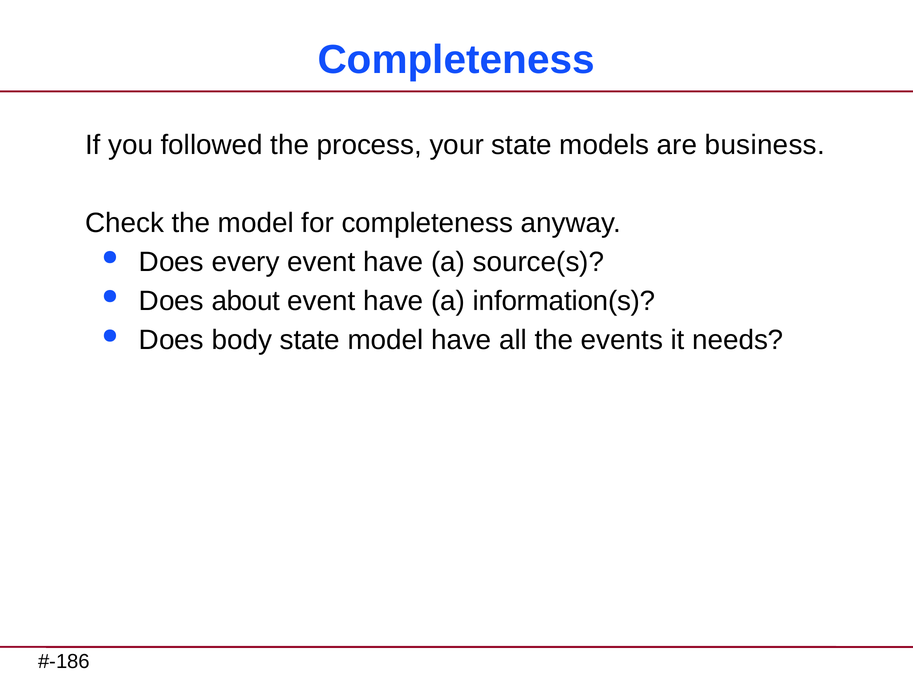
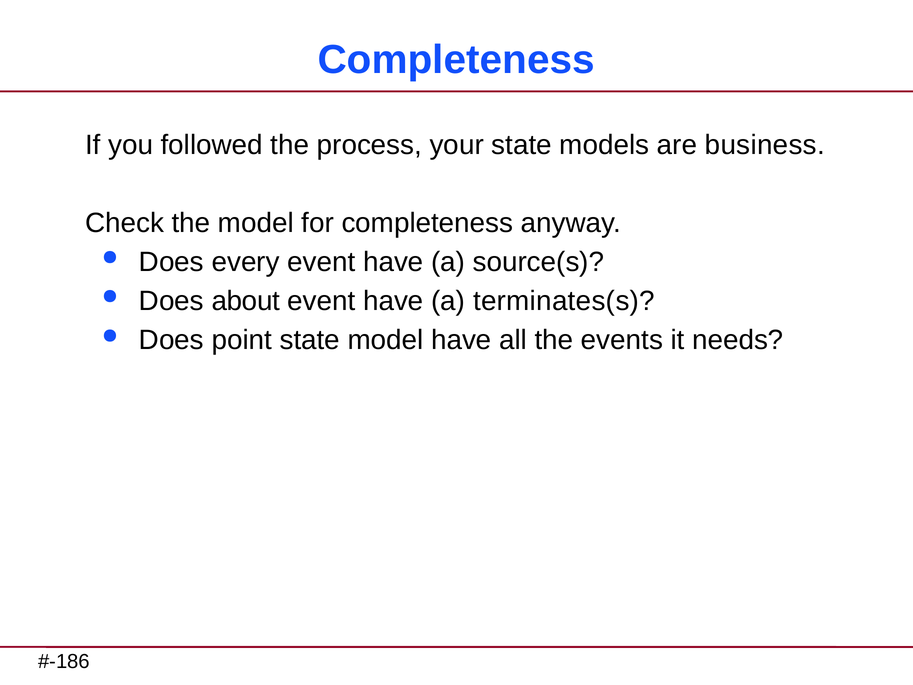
information(s: information(s -> terminates(s (564, 301)
body: body -> point (242, 340)
